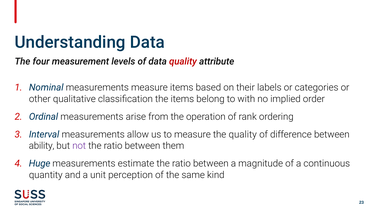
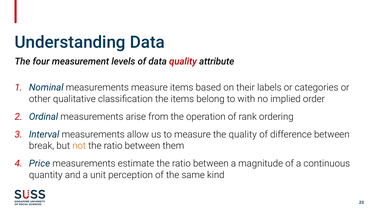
ability: ability -> break (42, 146)
not colour: purple -> orange (79, 146)
Huge: Huge -> Price (40, 164)
